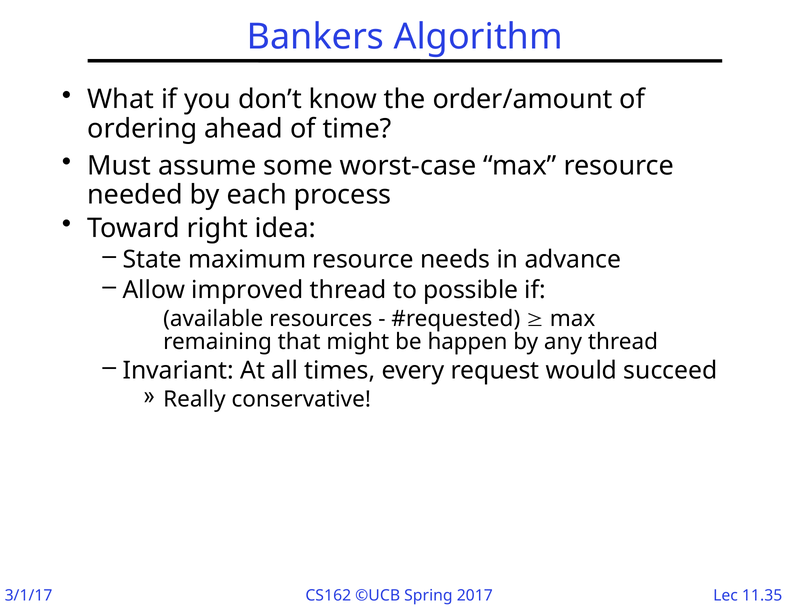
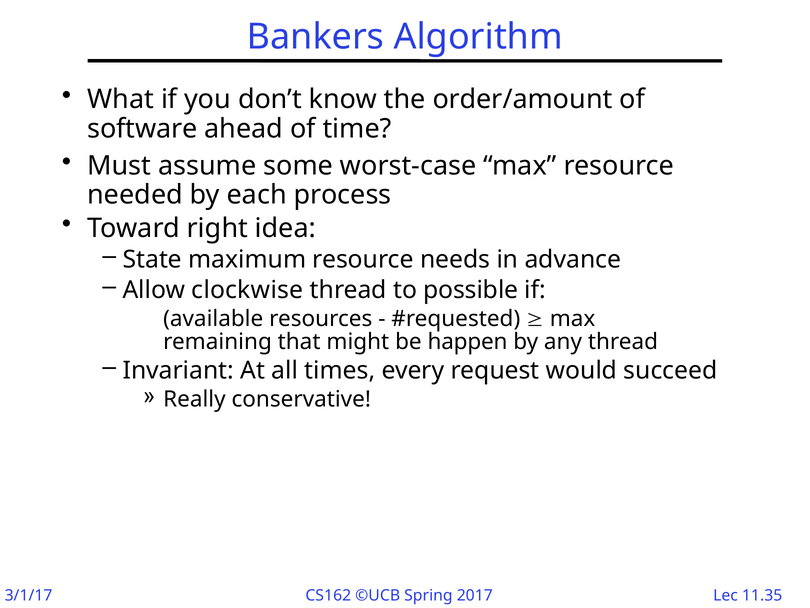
ordering: ordering -> software (142, 128)
improved: improved -> clockwise (247, 290)
